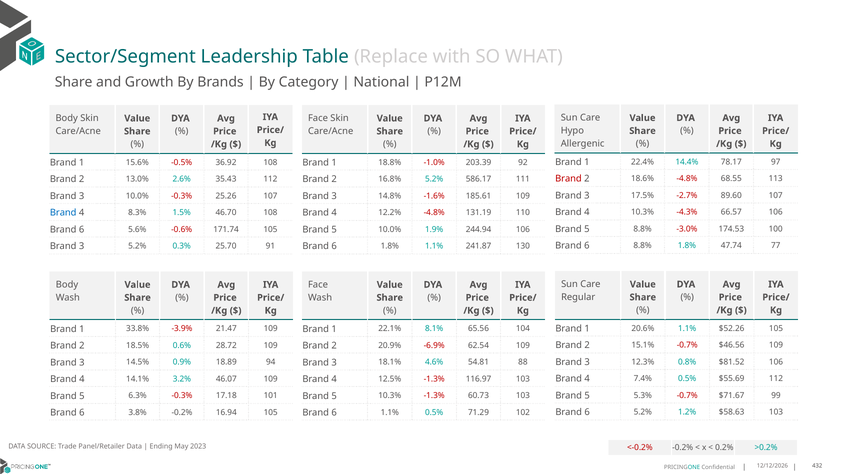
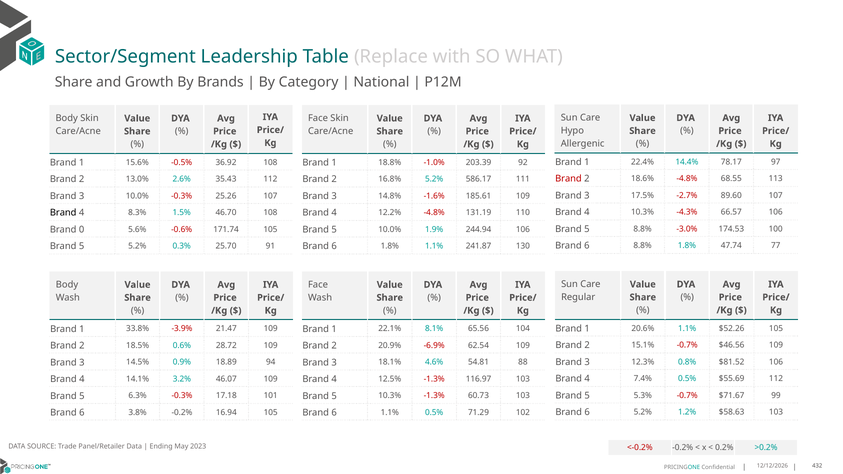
Brand colour: blue -> black (63, 213)
6: 6 -> 0 (82, 230)
3: 3 -> 5 (82, 246)
